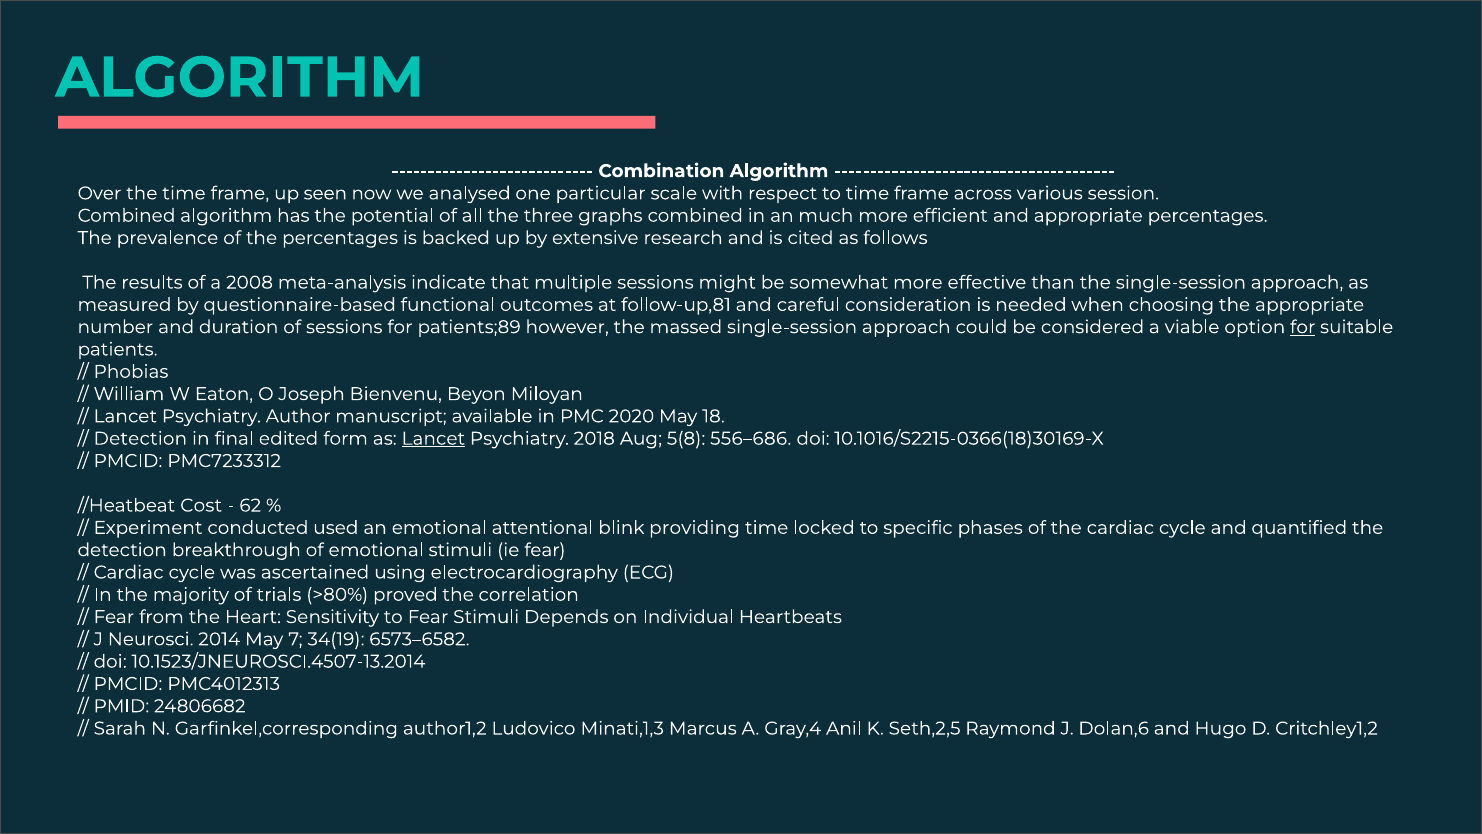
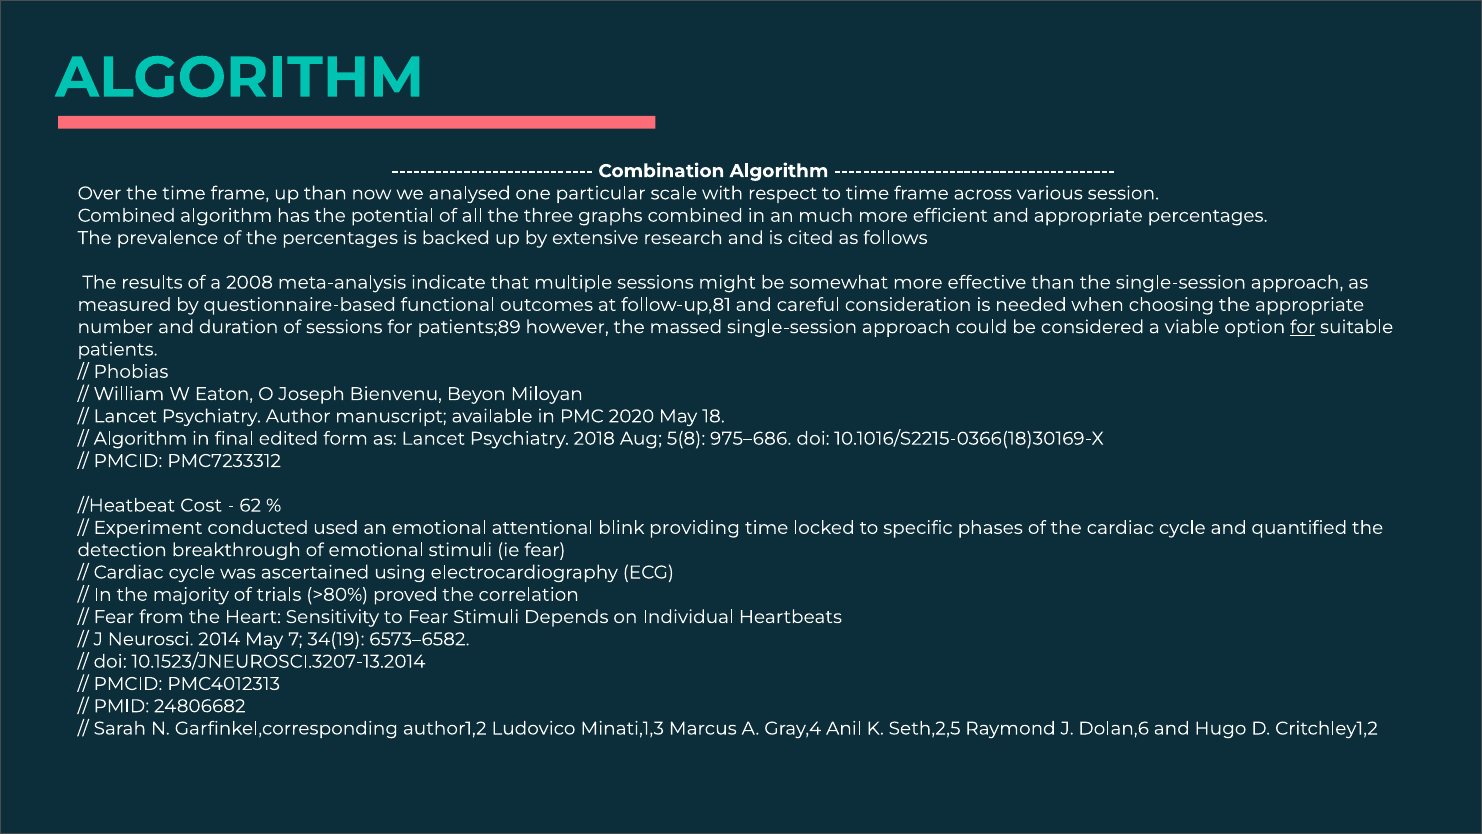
up seen: seen -> than (325, 193)
Detection: Detection -> Algorithm (141, 438)
Lancet underline: present -> none (433, 438)
556–686: 556–686 -> 975–686 (751, 438)
10.1523/JNEUROSCI.4507-13.2014: 10.1523/JNEUROSCI.4507-13.2014 -> 10.1523/JNEUROSCI.3207-13.2014 (278, 661)
